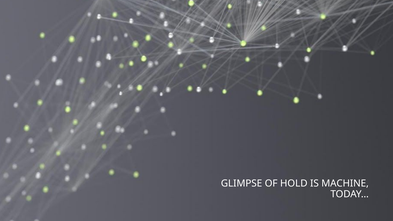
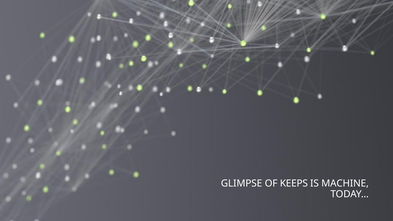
HOLD: HOLD -> KEEPS (294, 184)
